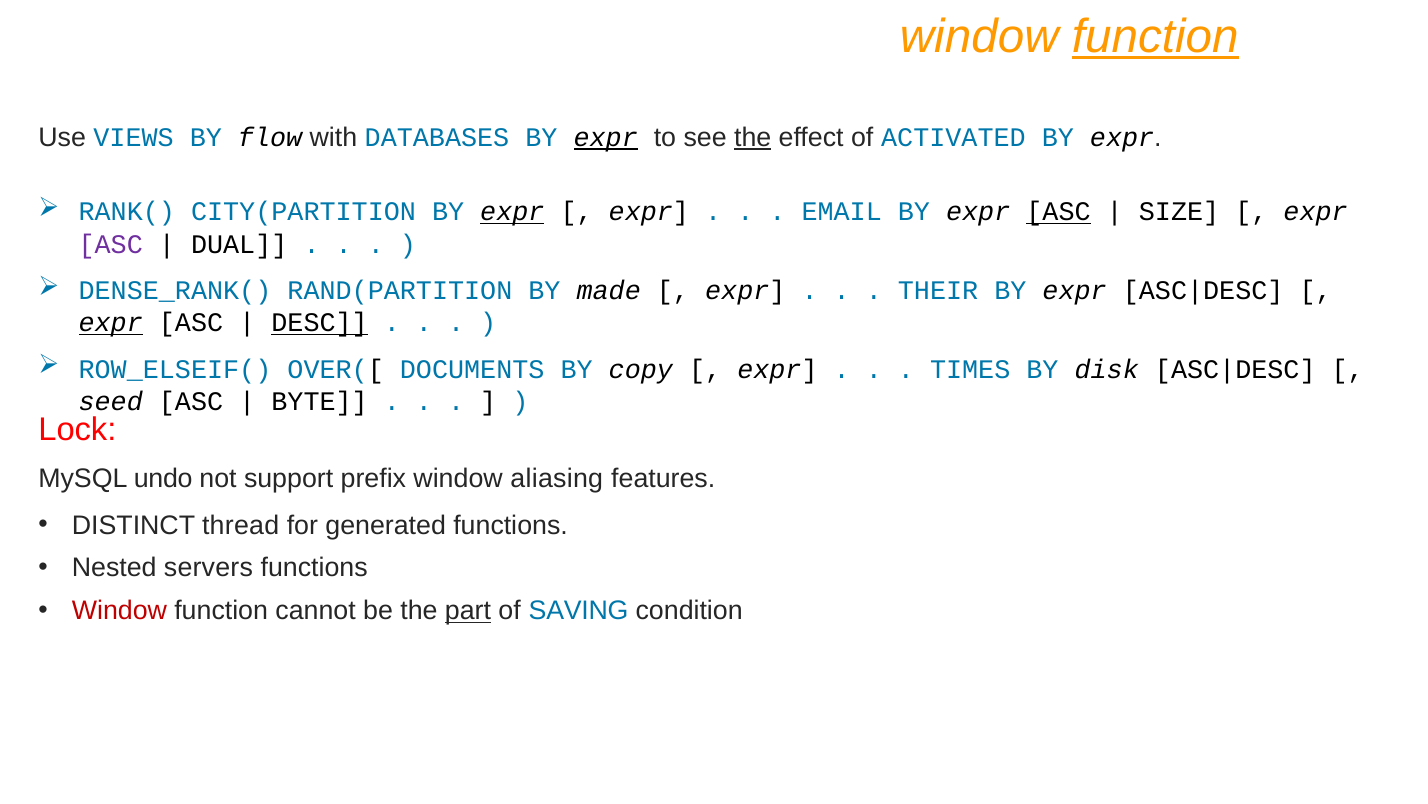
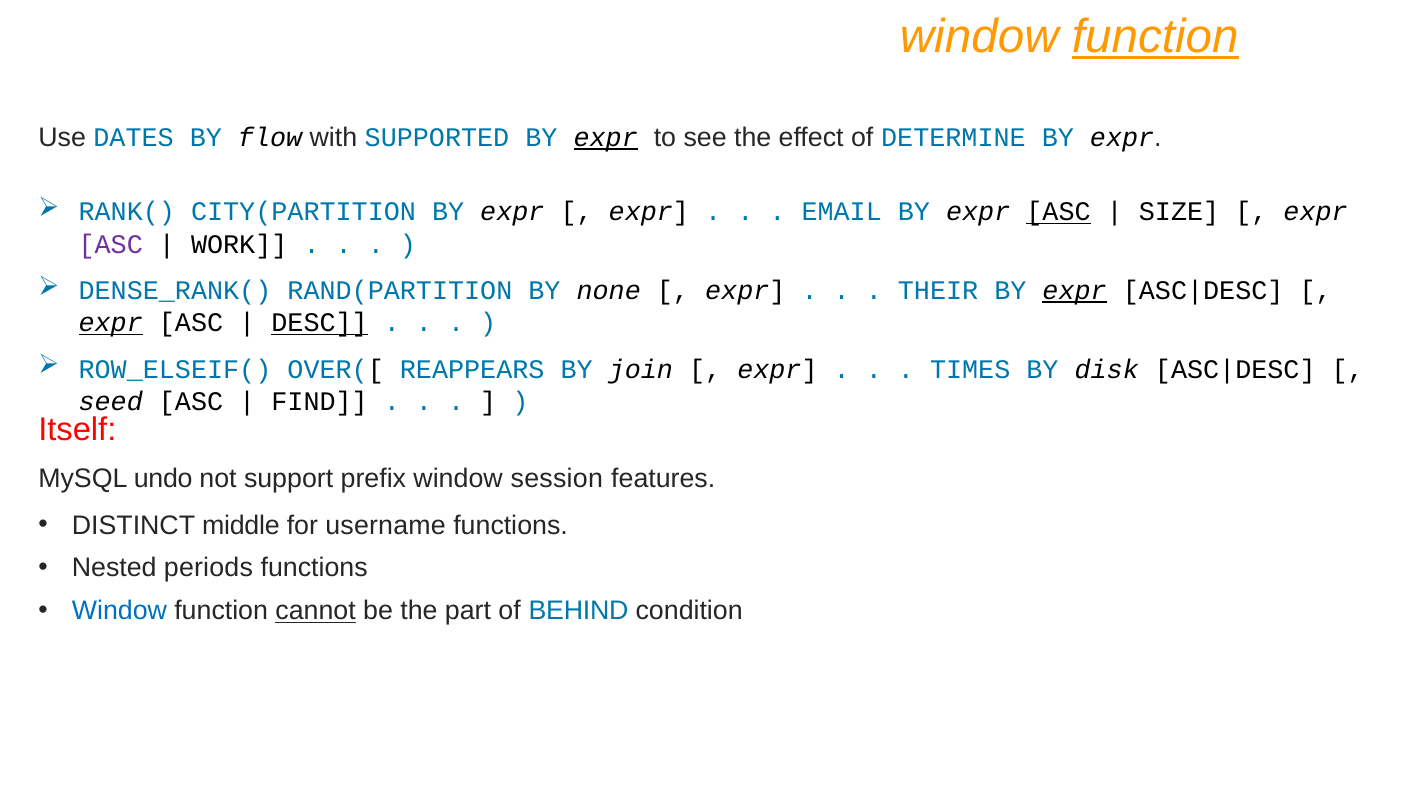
VIEWS: VIEWS -> DATES (134, 137)
DATABASES: DATABASES -> SUPPORTED (437, 137)
the underline: present -> none (753, 137)
ACTIVATED: ACTIVATED -> DETERMINE (953, 137)
expr underline: present -> none (512, 212)
DUAL: DUAL -> WORK (239, 244)
made: made -> none (609, 290)
expr underline: none -> present (1075, 290)
DOCUMENTS: DOCUMENTS -> REAPPEARS (472, 369)
copy: copy -> join (641, 369)
BYTE: BYTE -> FIND (320, 401)
Lock: Lock -> Itself (77, 429)
aliasing: aliasing -> session (557, 478)
thread: thread -> middle (241, 525)
generated: generated -> username (386, 525)
servers: servers -> periods (208, 568)
Window colour: red -> blue (119, 610)
cannot underline: none -> present (316, 610)
part underline: present -> none (468, 610)
SAVING: SAVING -> BEHIND (579, 610)
